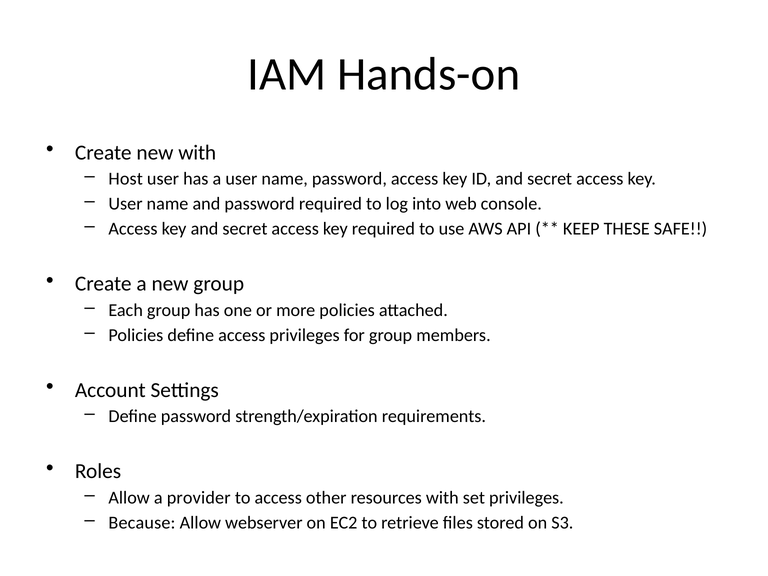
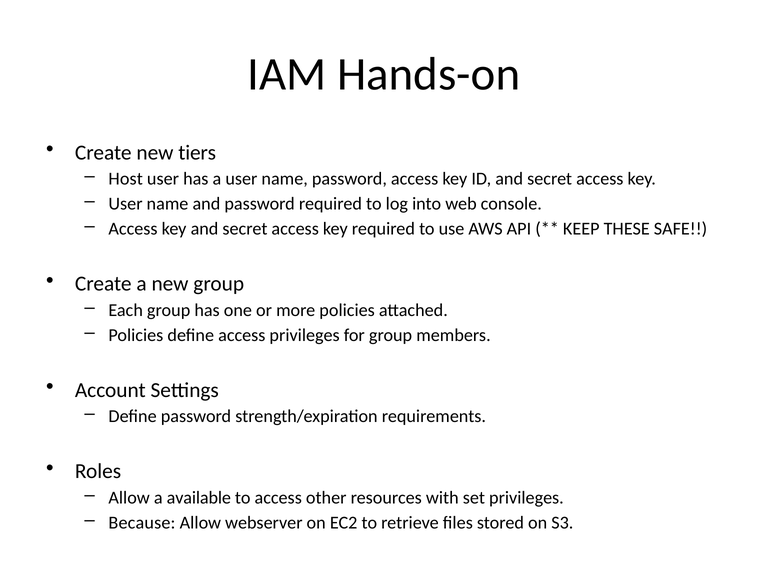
new with: with -> tiers (197, 153)
provider: provider -> available (199, 498)
